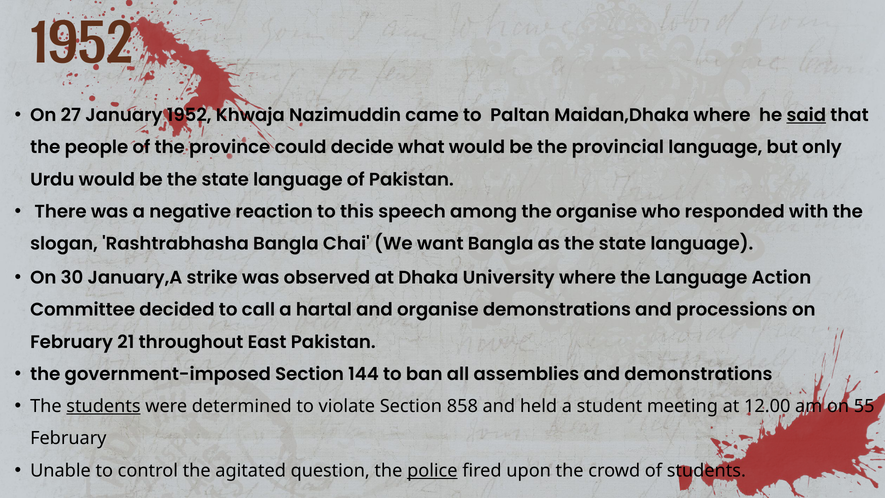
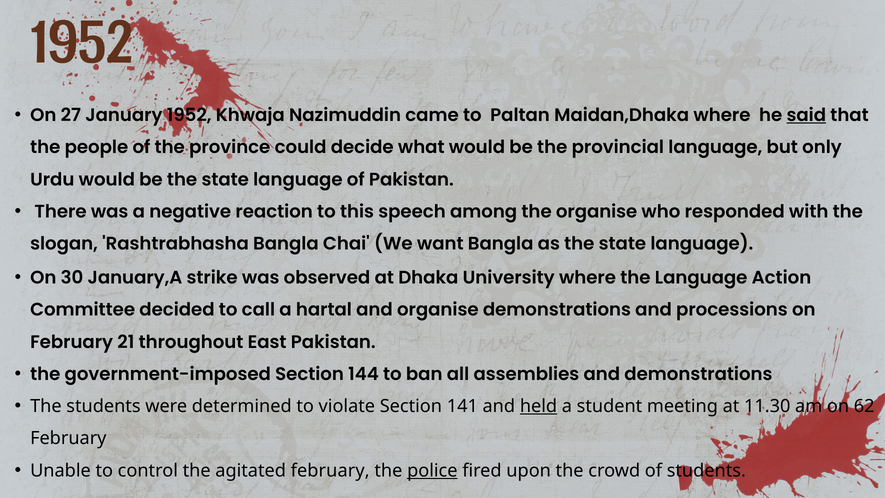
students underline: present -> none (103, 406)
858: 858 -> 141 (462, 406)
held underline: none -> present (538, 406)
12.00: 12.00 -> 11.30 (767, 406)
55: 55 -> 62 (864, 406)
agitated question: question -> february (330, 470)
